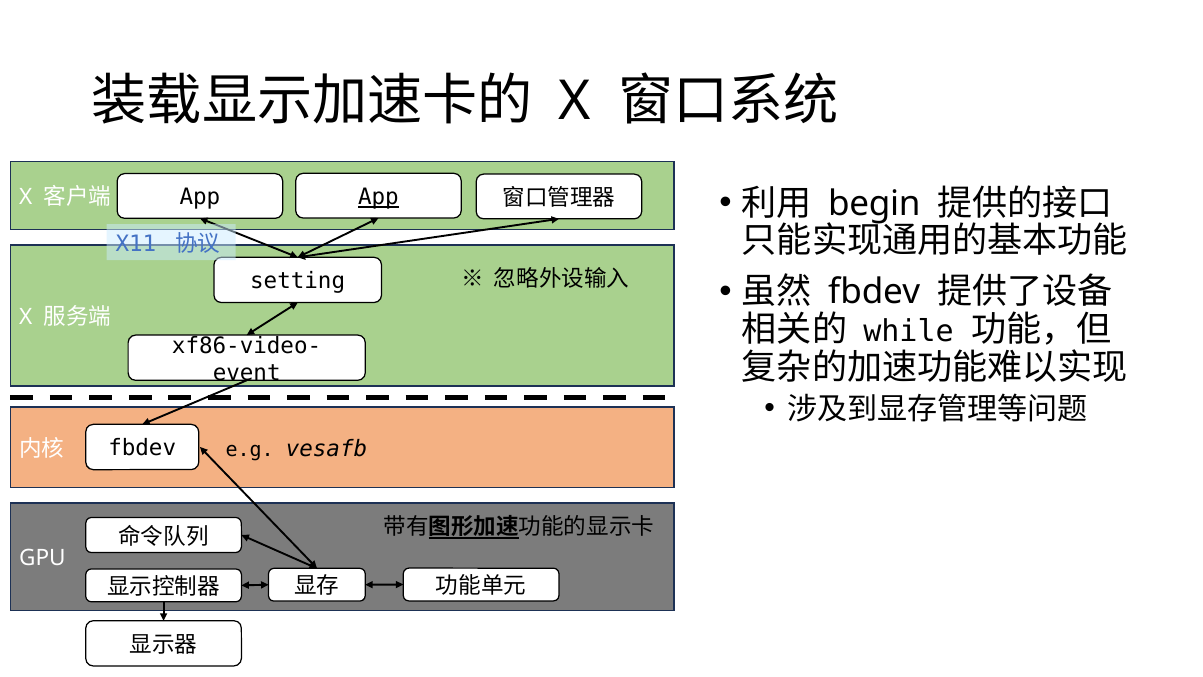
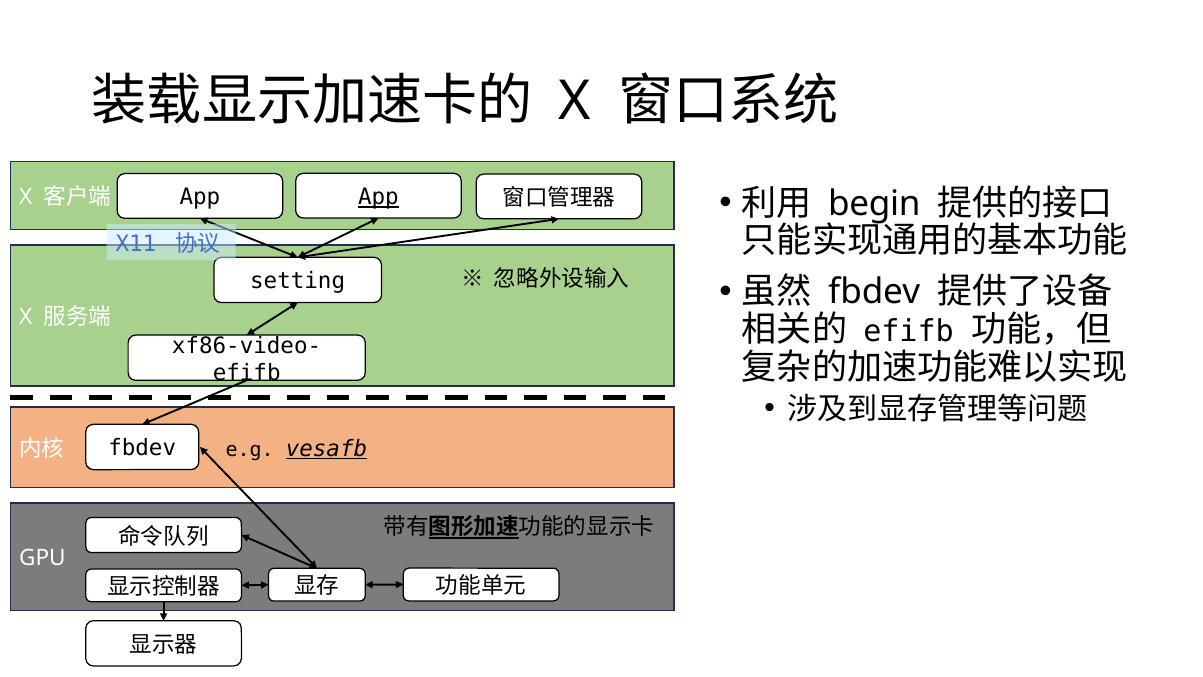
while: while -> efifb (909, 331)
event: event -> efifb (247, 373)
vesafb underline: none -> present (326, 449)
